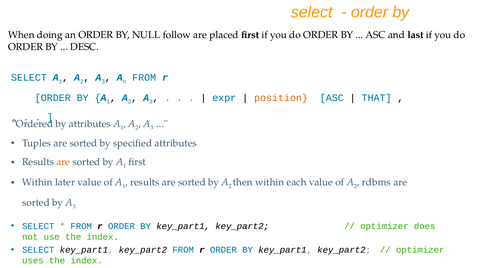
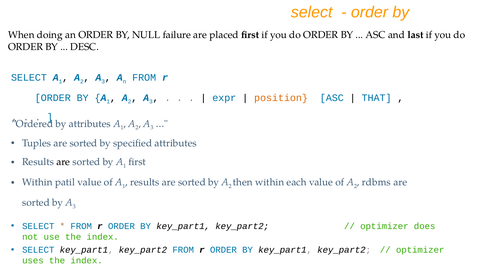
follow: follow -> failure (177, 35)
are colour: orange -> black (63, 162)
later: later -> patil (65, 183)
